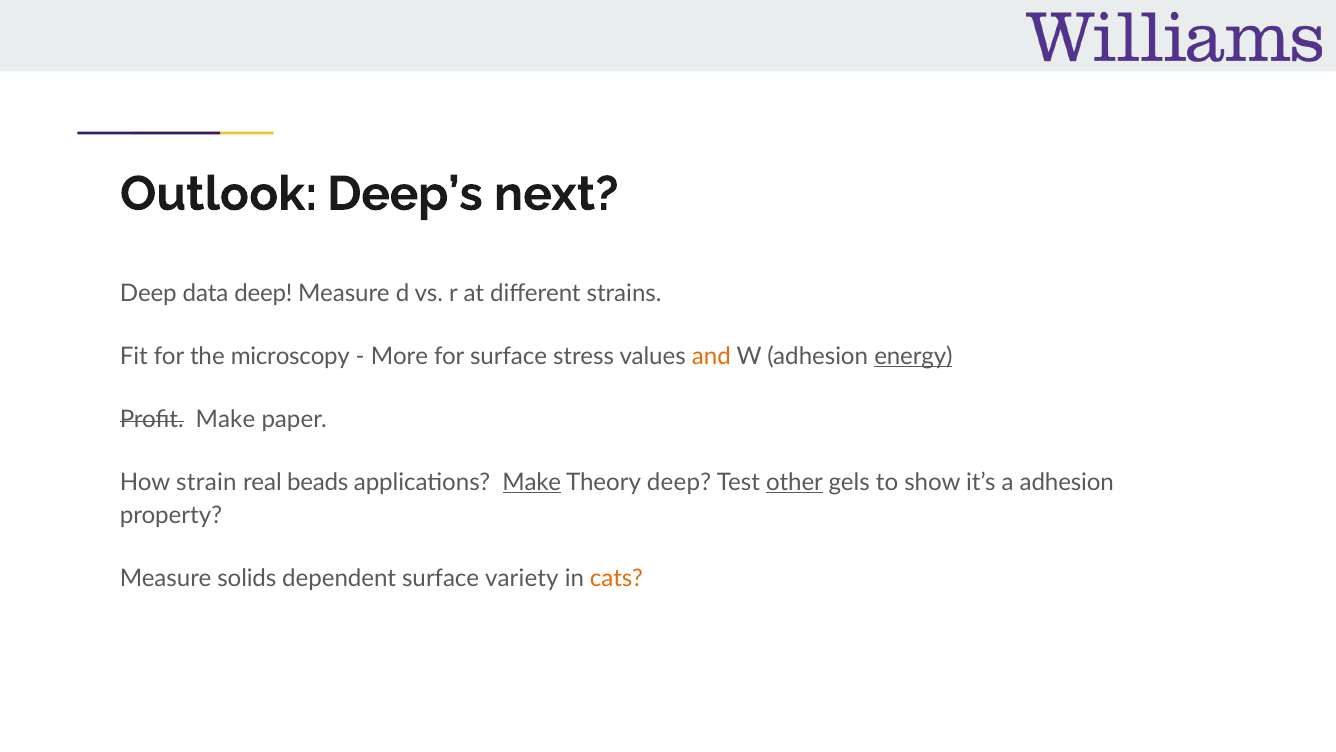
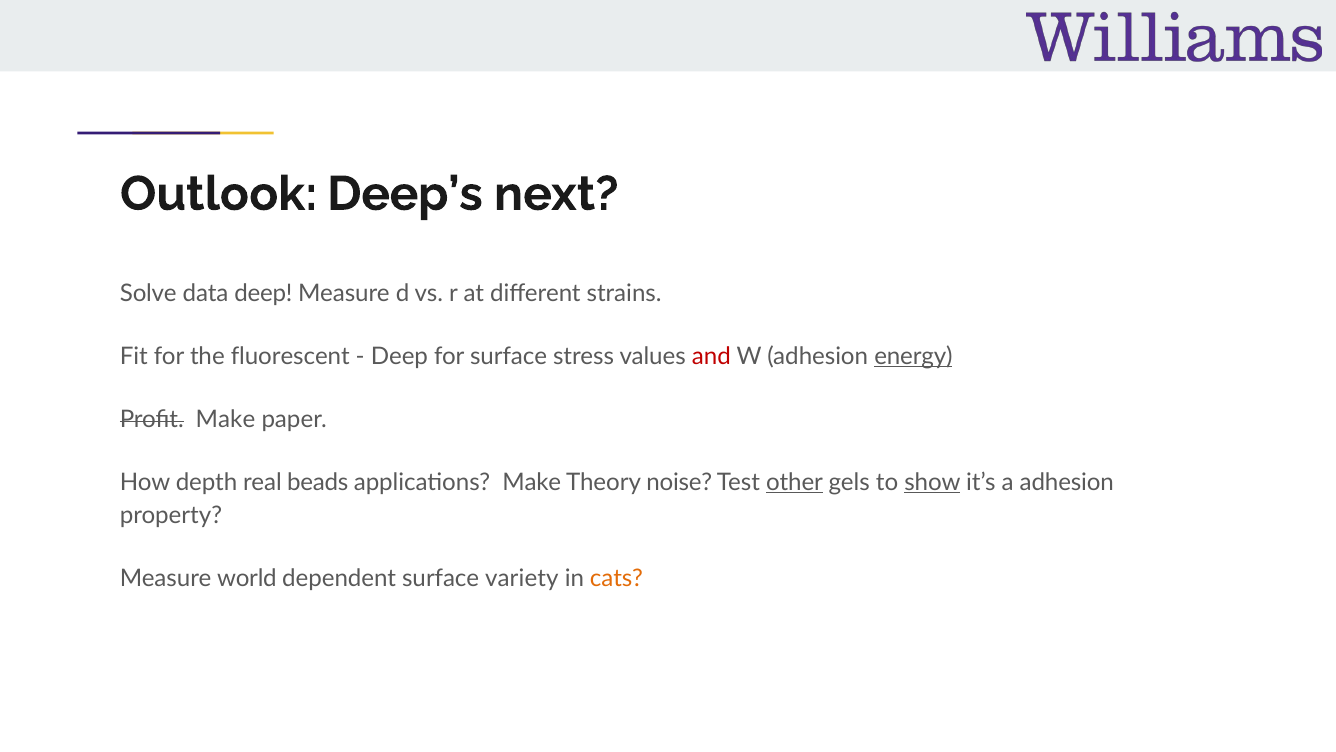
Deep: Deep -> Solve (148, 293)
microscopy: microscopy -> fluorescent (290, 356)
More: More -> Deep (399, 356)
and colour: orange -> red (711, 356)
strain: strain -> depth (207, 482)
Make underline: present -> none (532, 482)
Theory deep: deep -> noise (679, 482)
show underline: none -> present (932, 482)
solids: solids -> world (247, 578)
